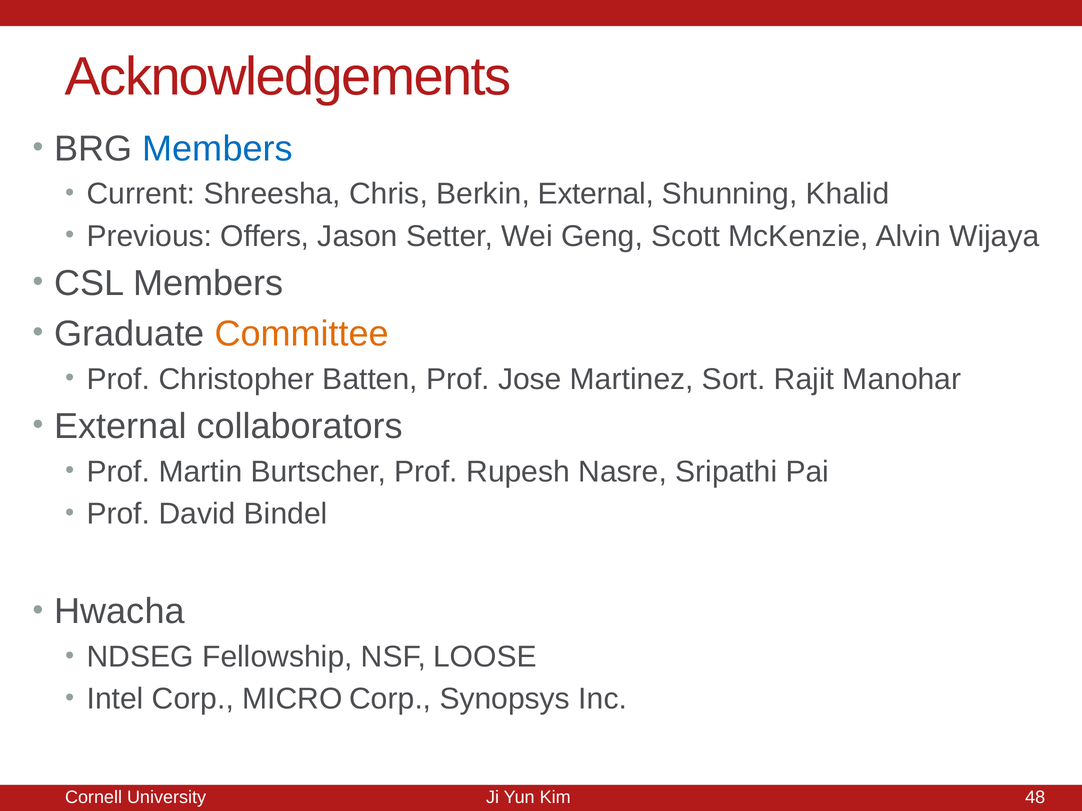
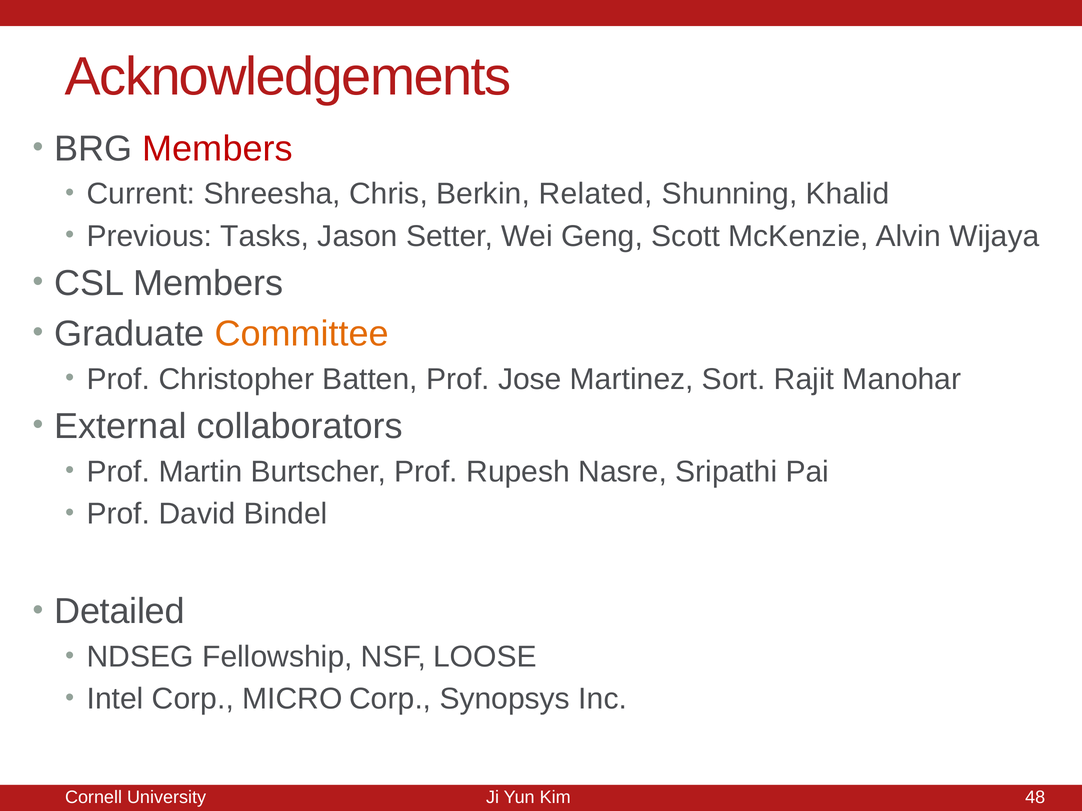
Members colour: blue -> red (218, 149)
Berkin External: External -> Related (596, 194)
Offers: Offers -> Tasks (265, 236)
Hwacha: Hwacha -> Detailed (120, 612)
